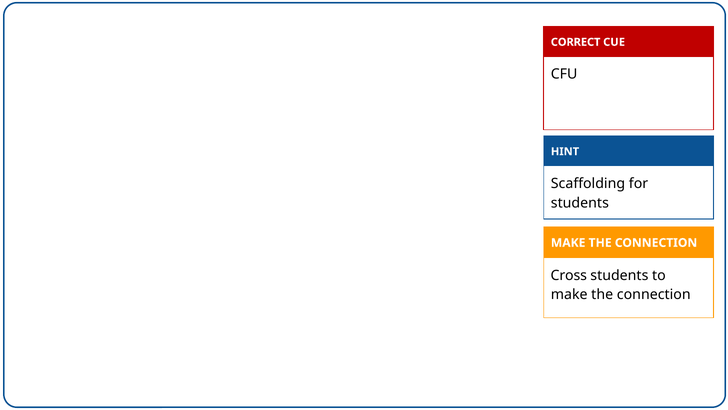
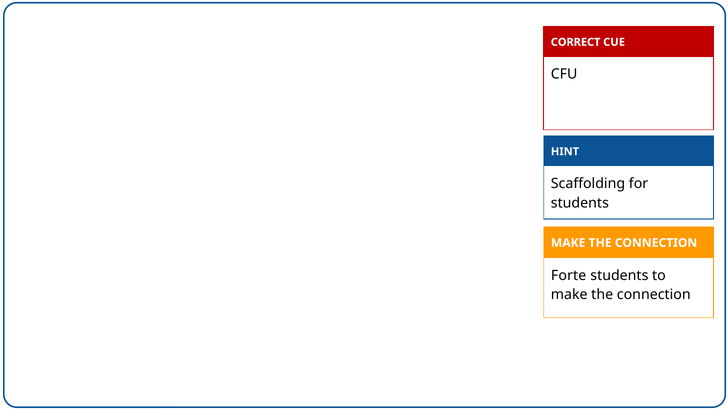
Cross: Cross -> Forte (569, 275)
